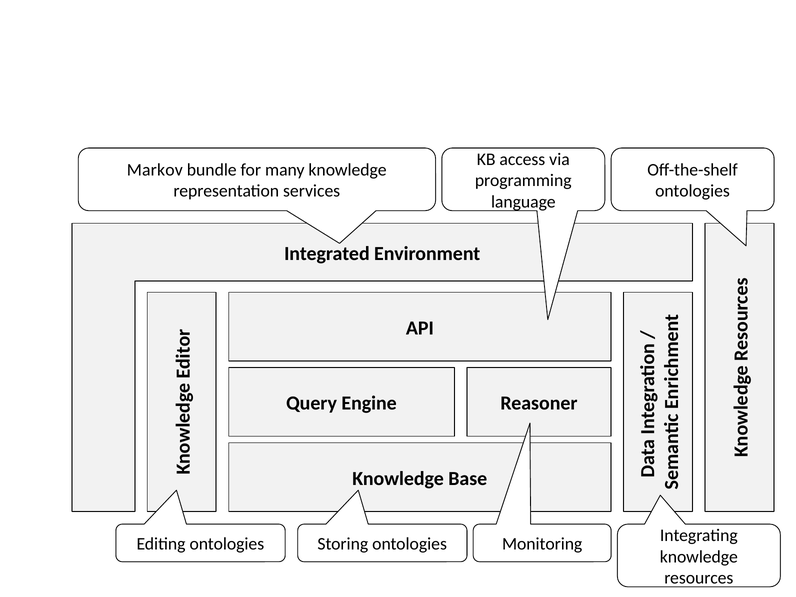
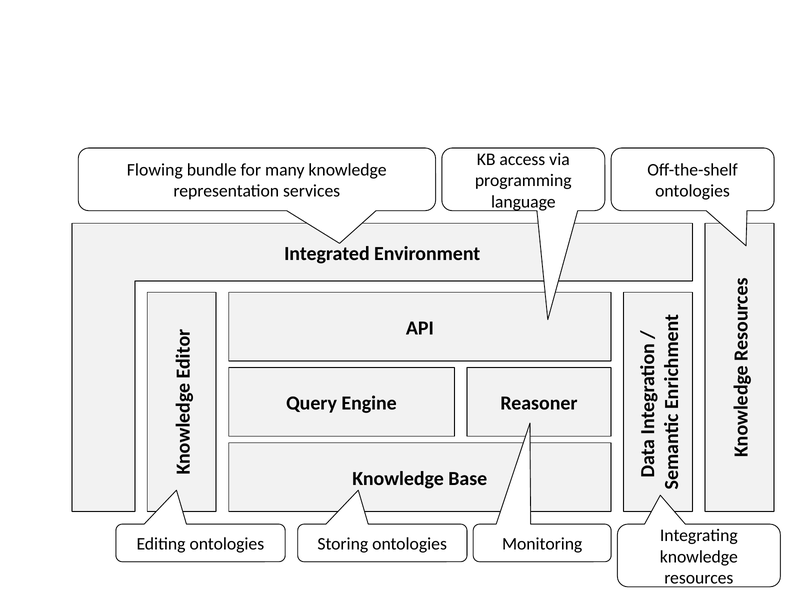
Markov: Markov -> Flowing (155, 170)
